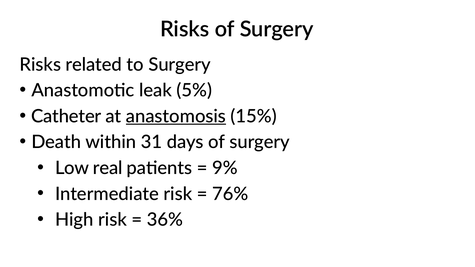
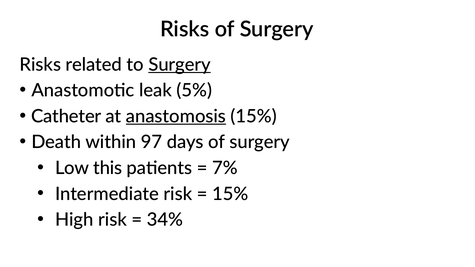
Surgery underline: none -> present (180, 65)
31: 31 -> 97 (152, 142)
real: real -> this (108, 168)
9%: 9% -> 7% (225, 168)
76%: 76% -> 15% (230, 194)
36%: 36% -> 34% (165, 220)
